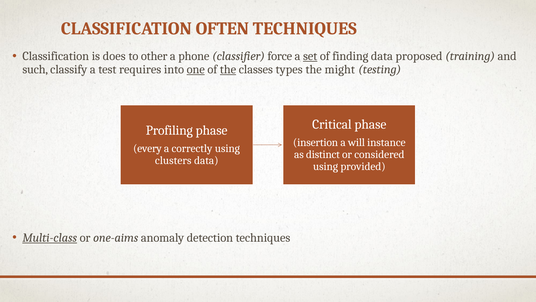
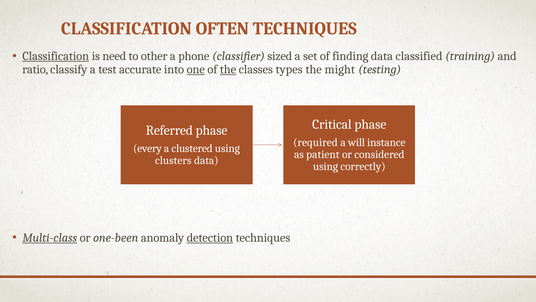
Classification underline: none -> present (56, 56)
does: does -> need (114, 56)
force: force -> sized (280, 56)
set underline: present -> none (310, 56)
proposed: proposed -> classified (419, 56)
such: such -> ratio (35, 69)
requires: requires -> accurate (140, 69)
Profiling: Profiling -> Referred (169, 130)
insertion: insertion -> required (315, 142)
correctly: correctly -> clustered (192, 148)
distinct: distinct -> patient (323, 154)
provided: provided -> correctly (363, 166)
one-aims: one-aims -> one-been (116, 237)
detection underline: none -> present (210, 237)
